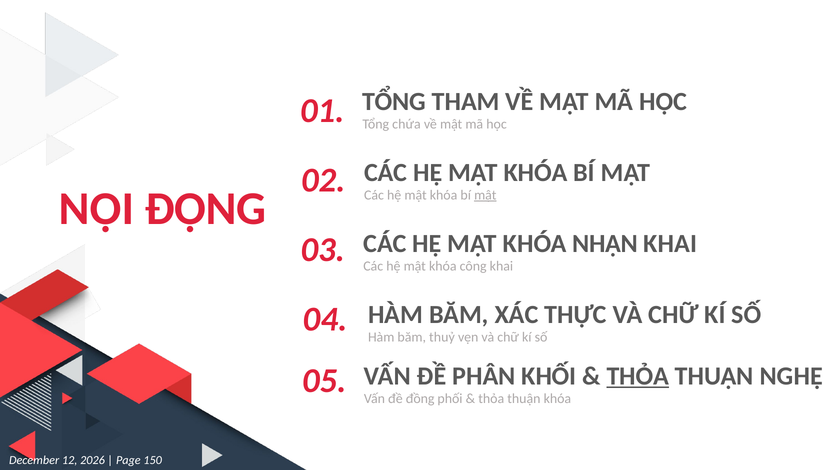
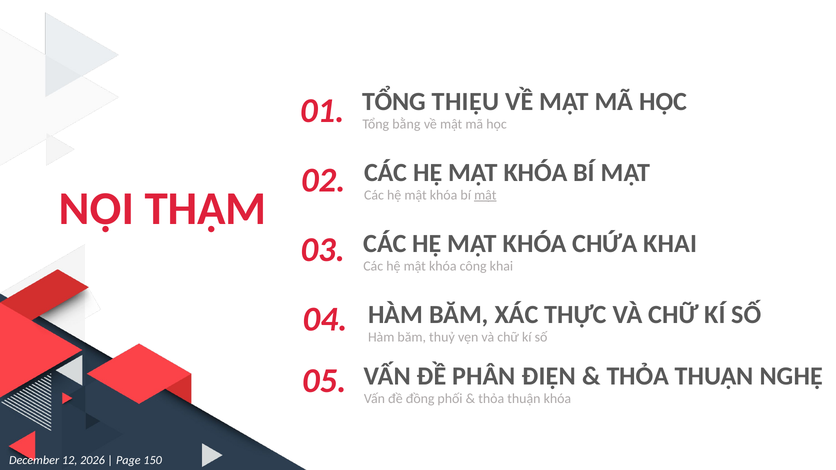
THAM: THAM -> THIỆU (466, 102)
chứa: chứa -> bằng (406, 124)
ĐỘNG: ĐỘNG -> THẬM (206, 209)
NHẬN: NHẬN -> CHỨA (605, 244)
KHỐI: KHỐI -> ĐIỆN (549, 376)
THỎA underline: present -> none (638, 376)
